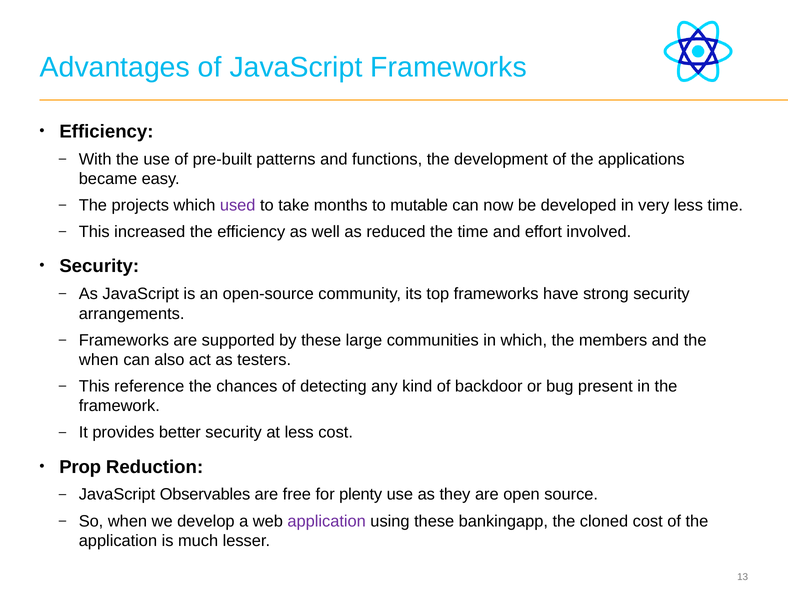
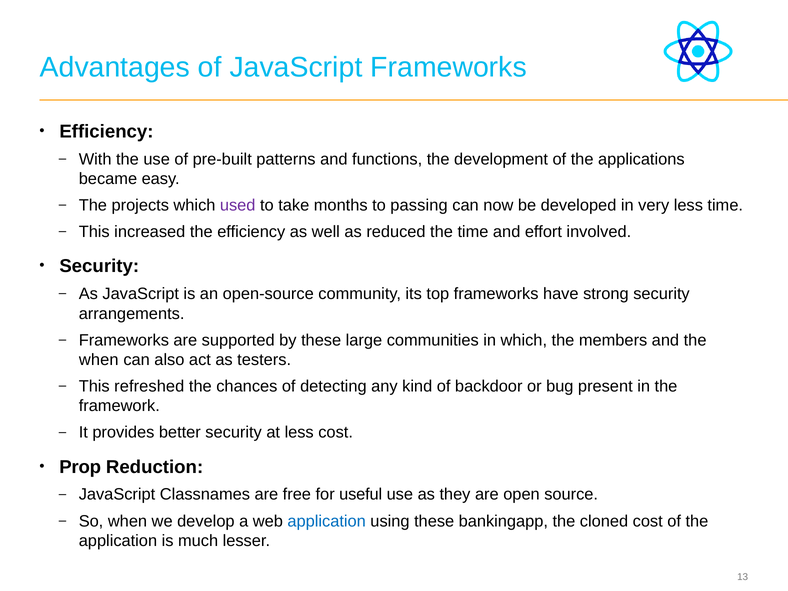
mutable: mutable -> passing (419, 205)
reference: reference -> refreshed (149, 386)
Observables: Observables -> Classnames (205, 495)
plenty: plenty -> useful (361, 495)
application colour: purple -> blue (327, 521)
